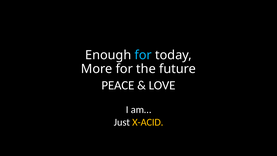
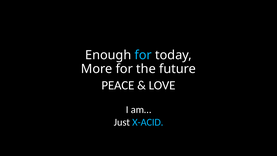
X-ACID colour: yellow -> light blue (148, 122)
